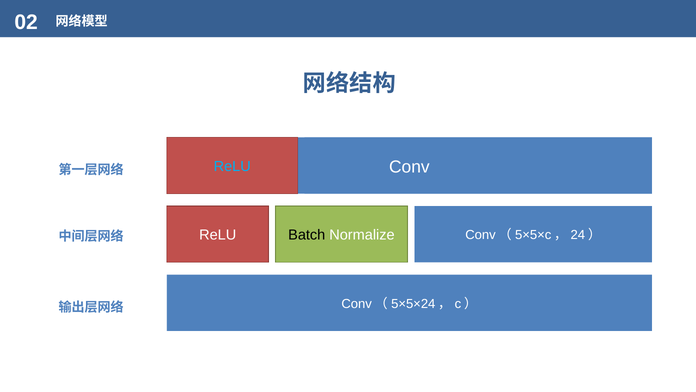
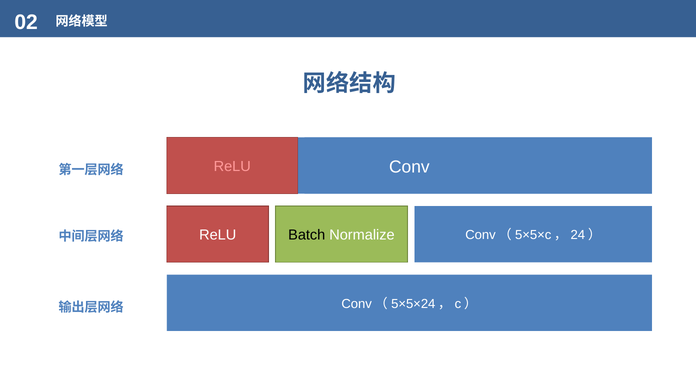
ReLU colour: light blue -> pink (232, 166)
